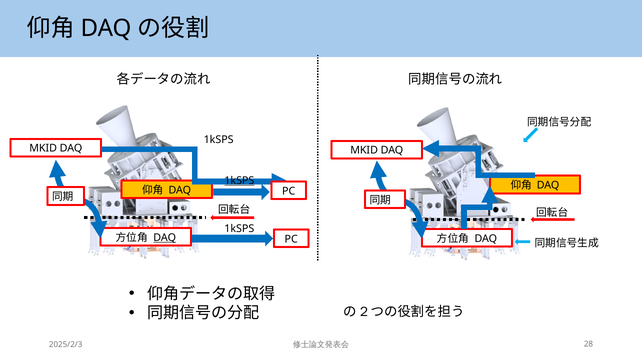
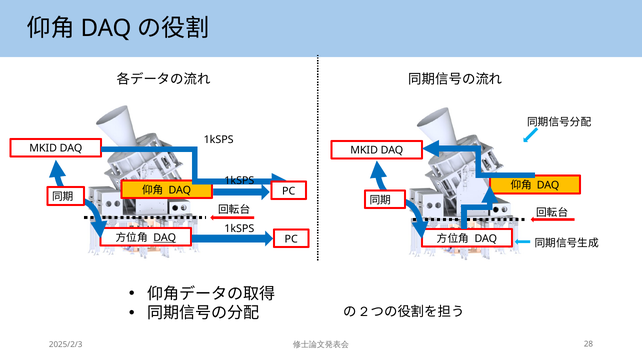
1kSPS underline: present -> none (239, 181)
